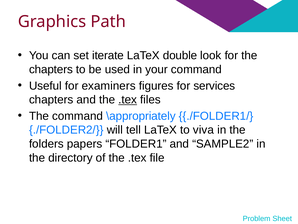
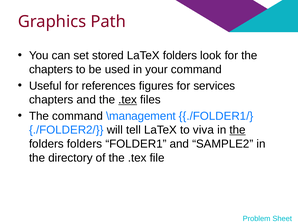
iterate: iterate -> stored (108, 55)
LaTeX double: double -> folders (180, 55)
examiners: examiners -> references (109, 86)
\appropriately: \appropriately -> \management (141, 116)
the underline: none -> present (238, 130)
folders papers: papers -> folders (85, 144)
